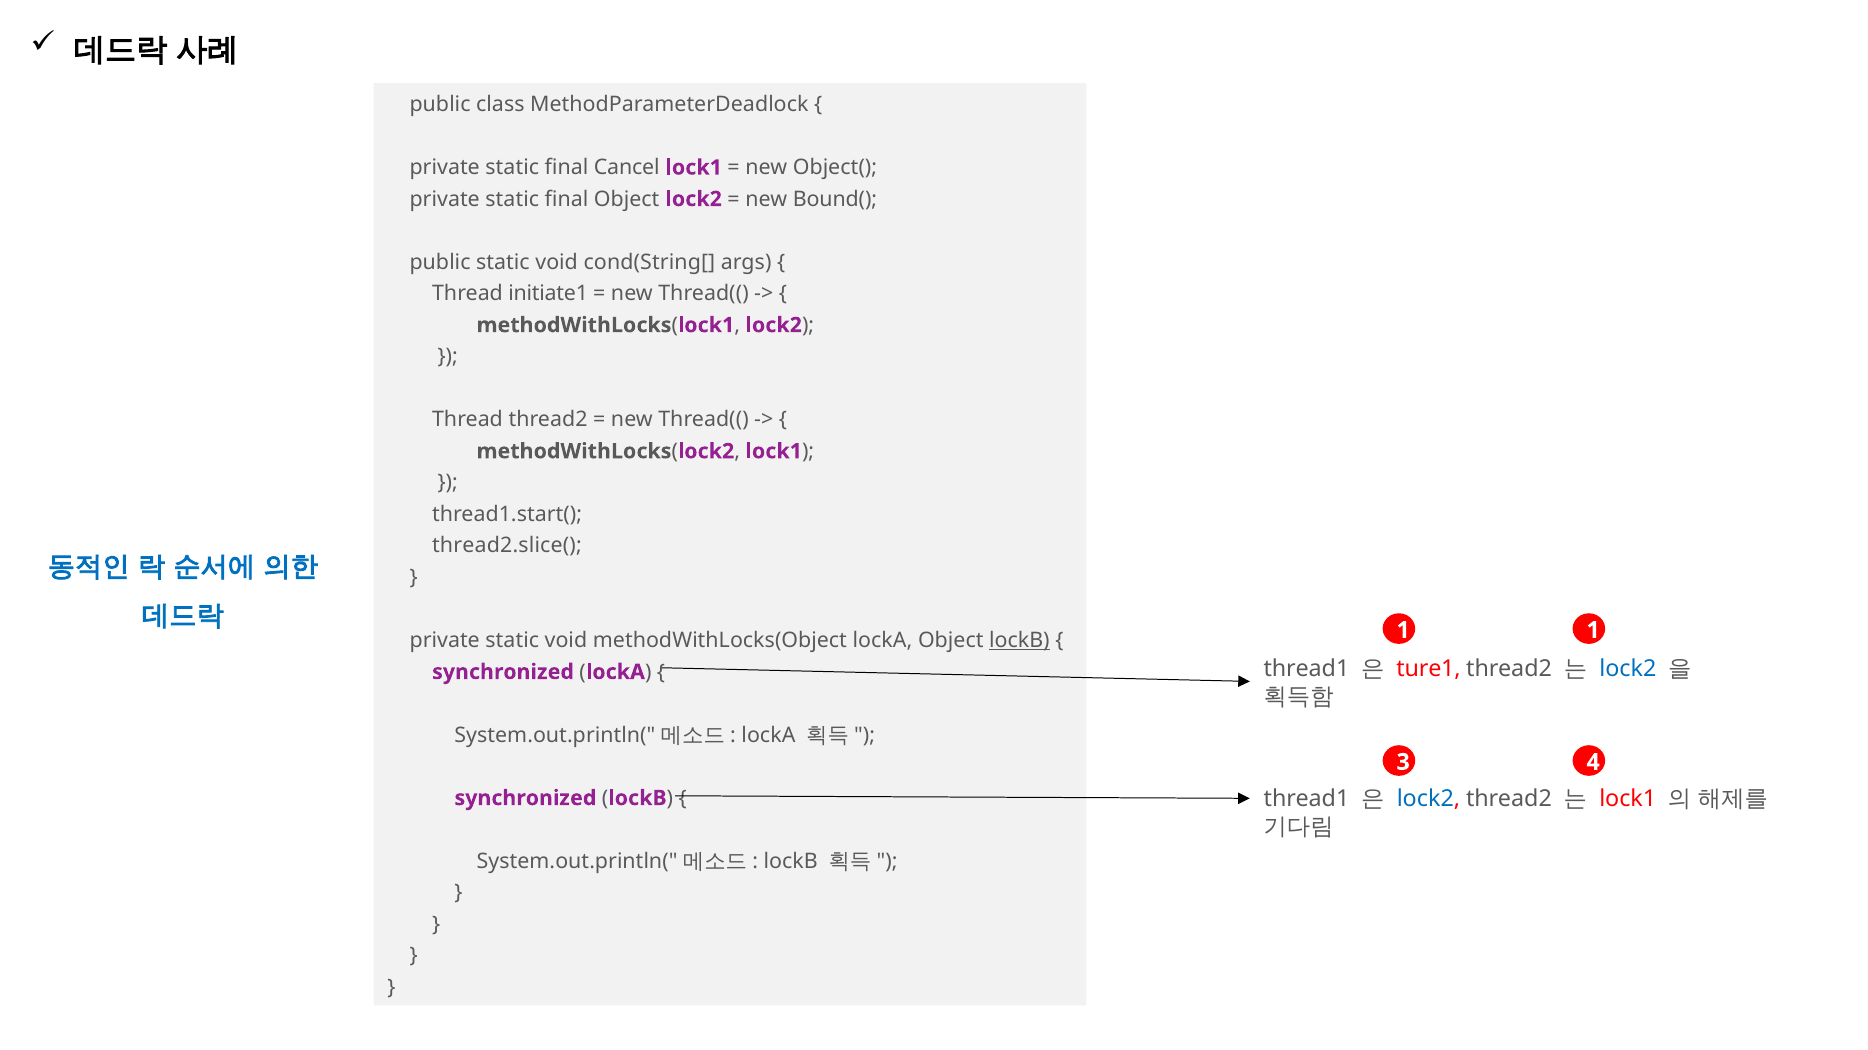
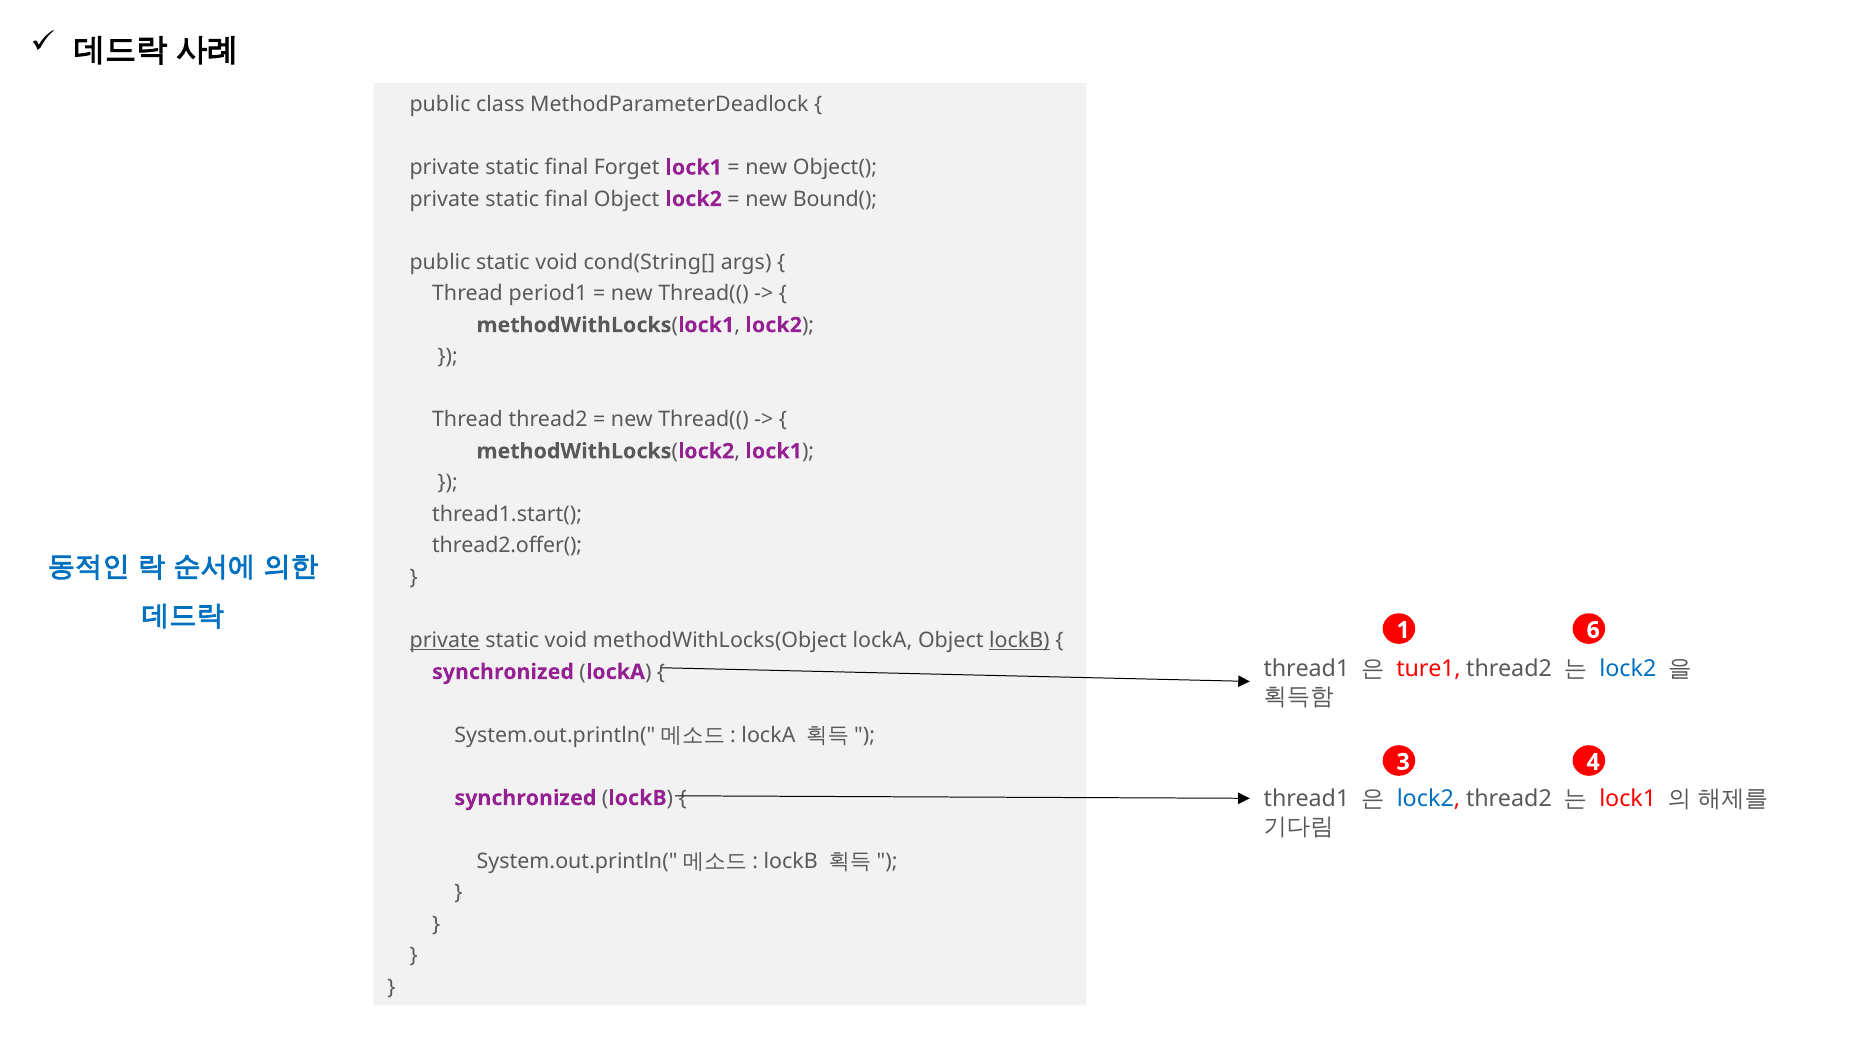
Cancel: Cancel -> Forget (627, 168)
initiate1: initiate1 -> period1 (548, 294)
thread2.slice(: thread2.slice( -> thread2.offer( (507, 546)
1 1: 1 -> 6 (1593, 631)
private underline: none -> present (445, 641)
